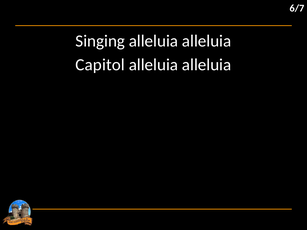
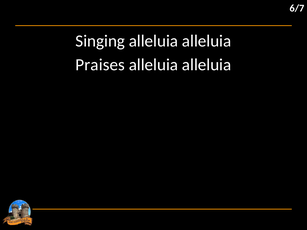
Capitol: Capitol -> Praises (100, 65)
